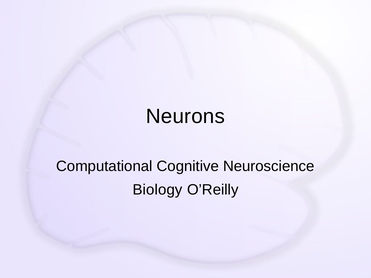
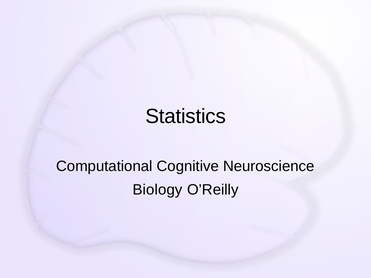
Neurons: Neurons -> Statistics (186, 116)
